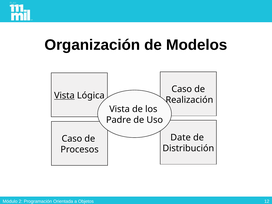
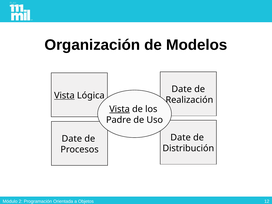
Caso: Caso -> Date (182, 89)
Vista underline: none -> present (120, 109)
Caso: Caso -> Date (72, 139)
